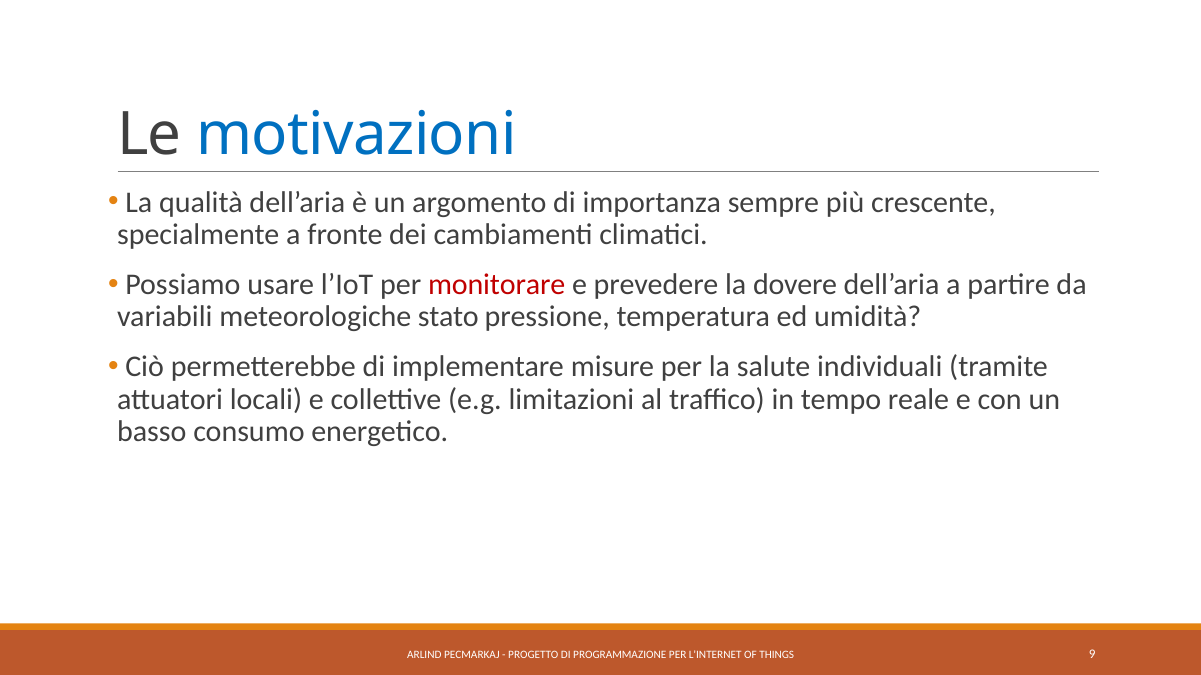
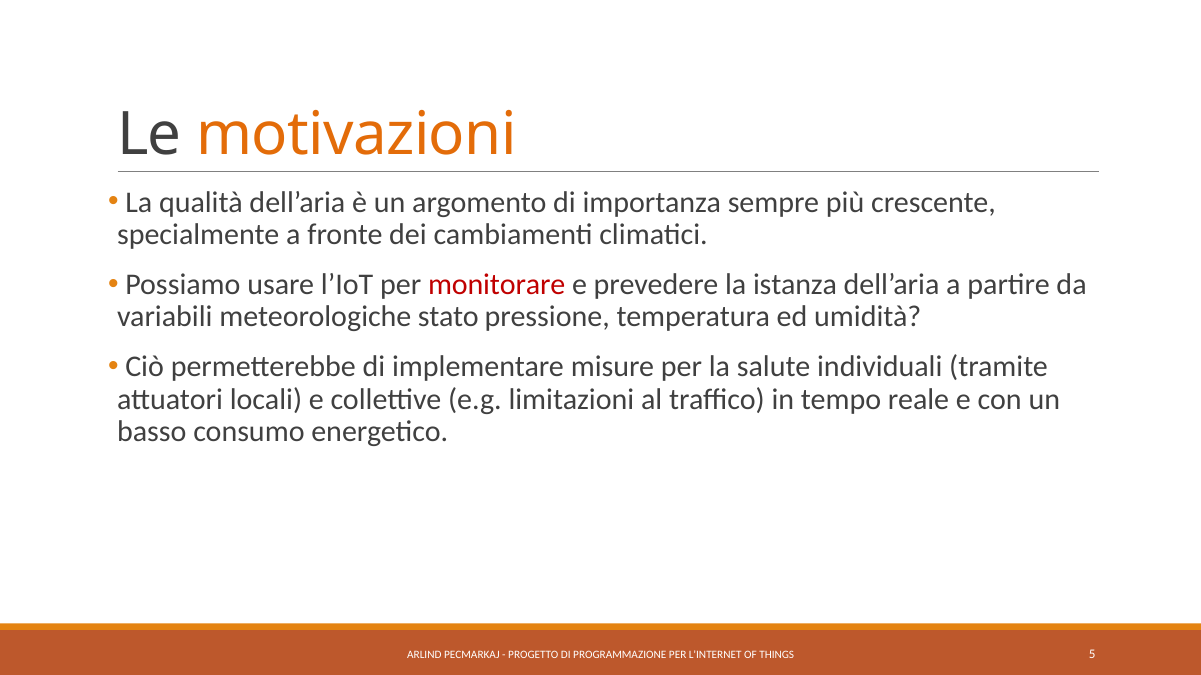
motivazioni colour: blue -> orange (356, 135)
dovere: dovere -> istanza (795, 285)
9: 9 -> 5 (1092, 655)
